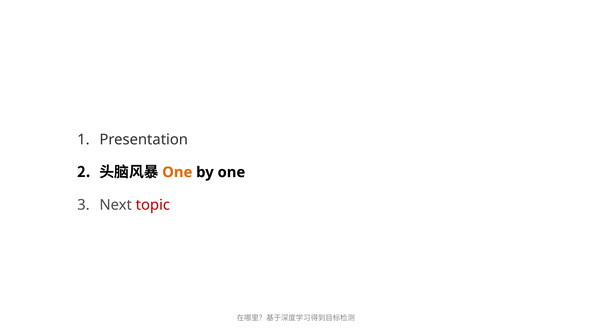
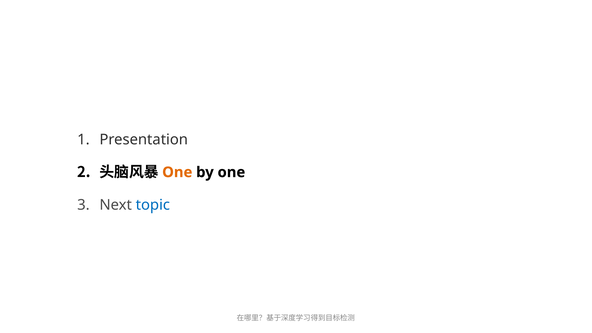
topic colour: red -> blue (153, 205)
